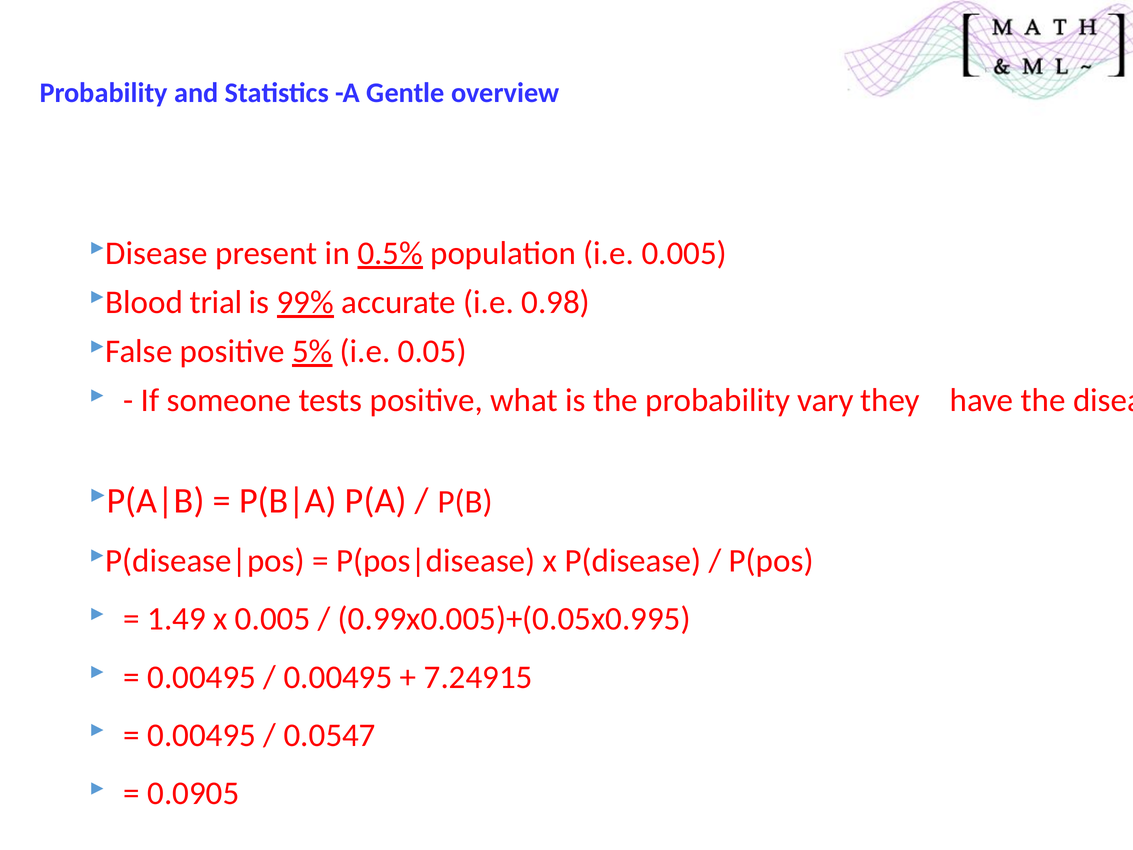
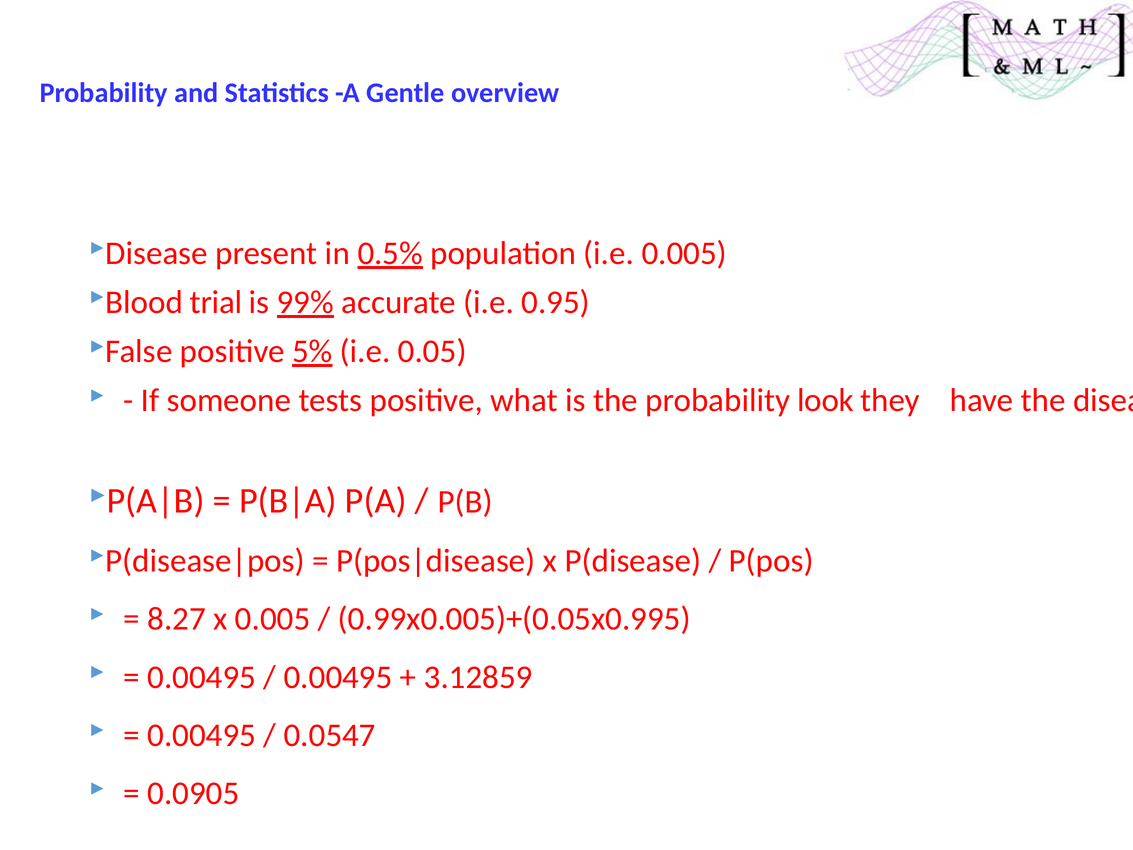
0.98: 0.98 -> 0.95 (556, 302)
vary: vary -> look (825, 400)
1.49: 1.49 -> 8.27 (177, 619)
7.24915: 7.24915 -> 3.12859 (478, 677)
